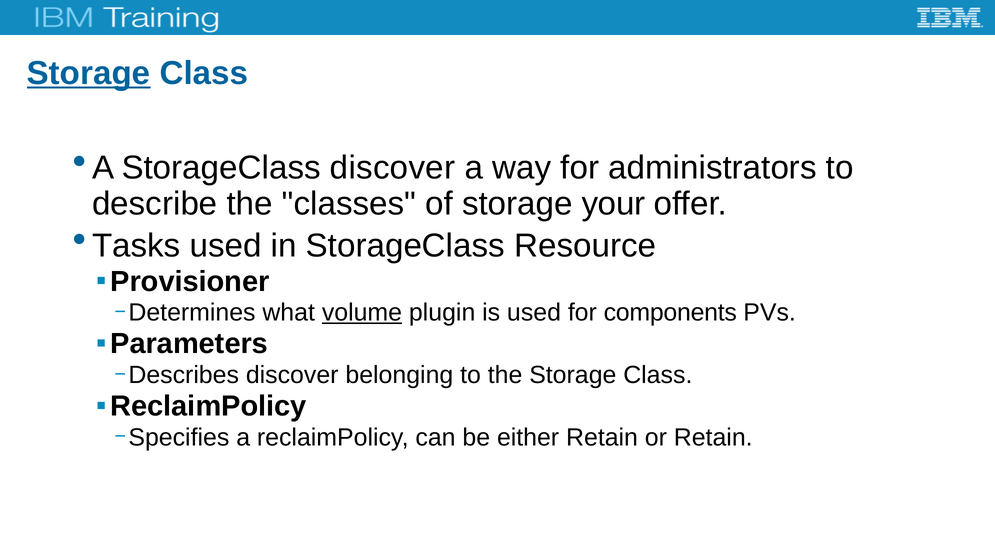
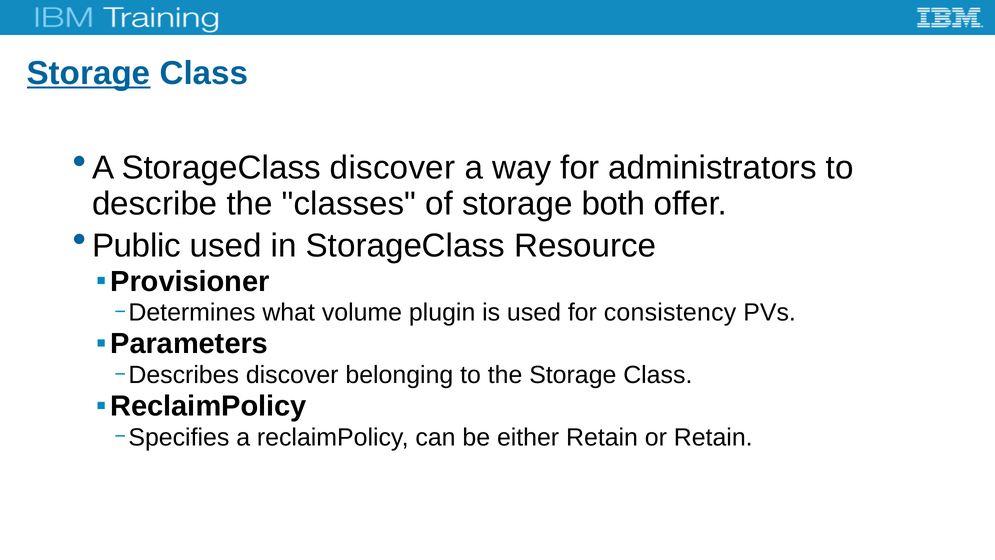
your: your -> both (613, 204)
Tasks: Tasks -> Public (136, 246)
volume underline: present -> none (362, 312)
components: components -> consistency (670, 312)
